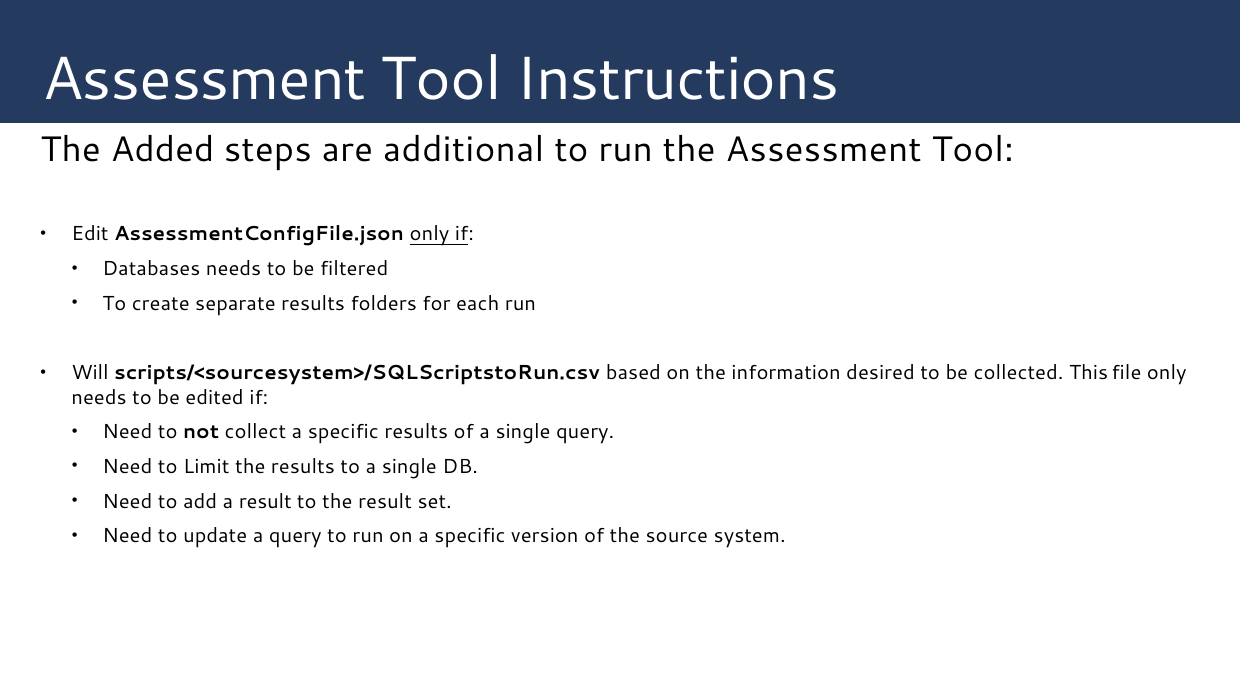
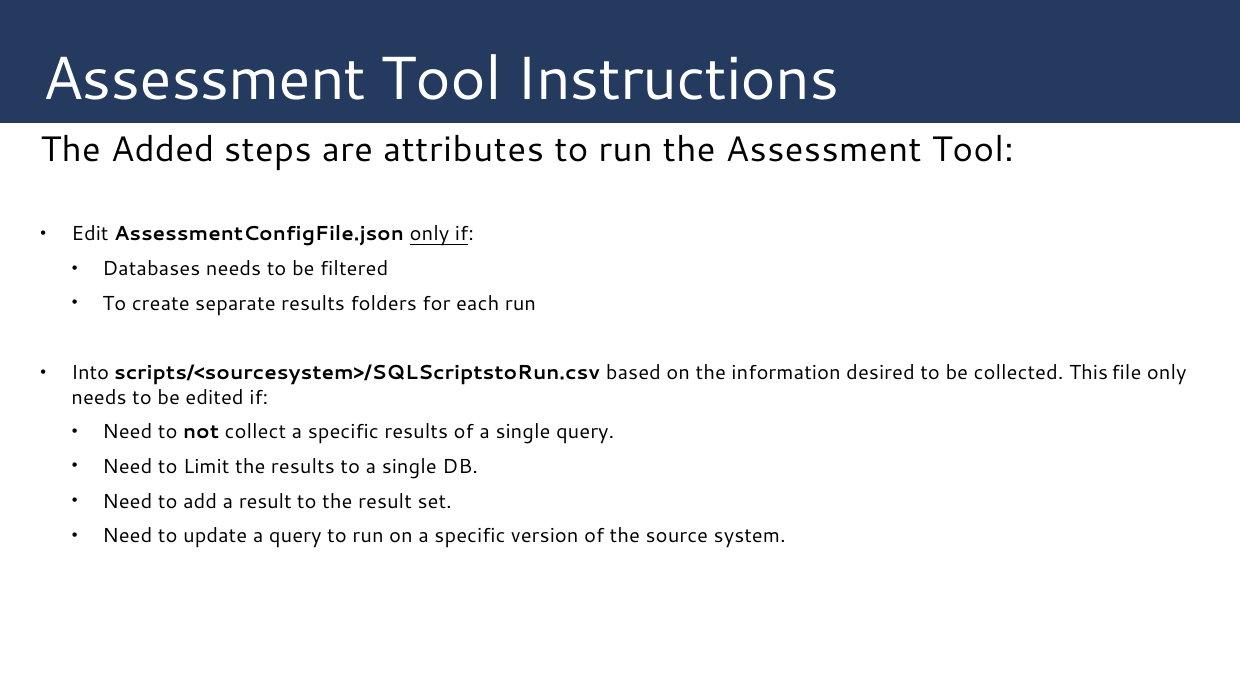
additional: additional -> attributes (464, 150)
Will: Will -> Into (90, 373)
